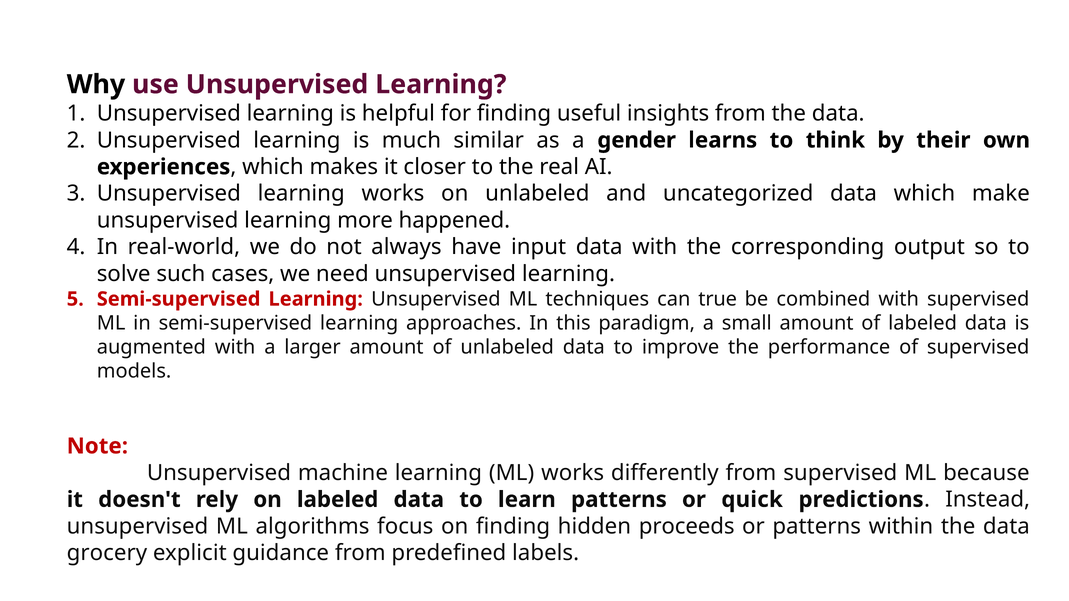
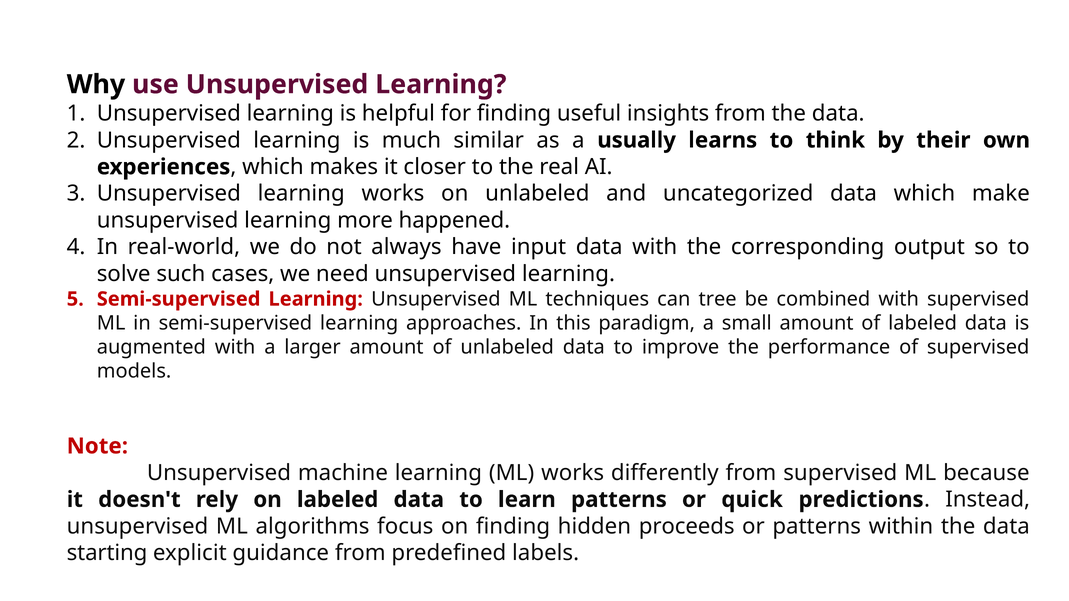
gender: gender -> usually (637, 140)
true: true -> tree (718, 299)
grocery: grocery -> starting (107, 553)
